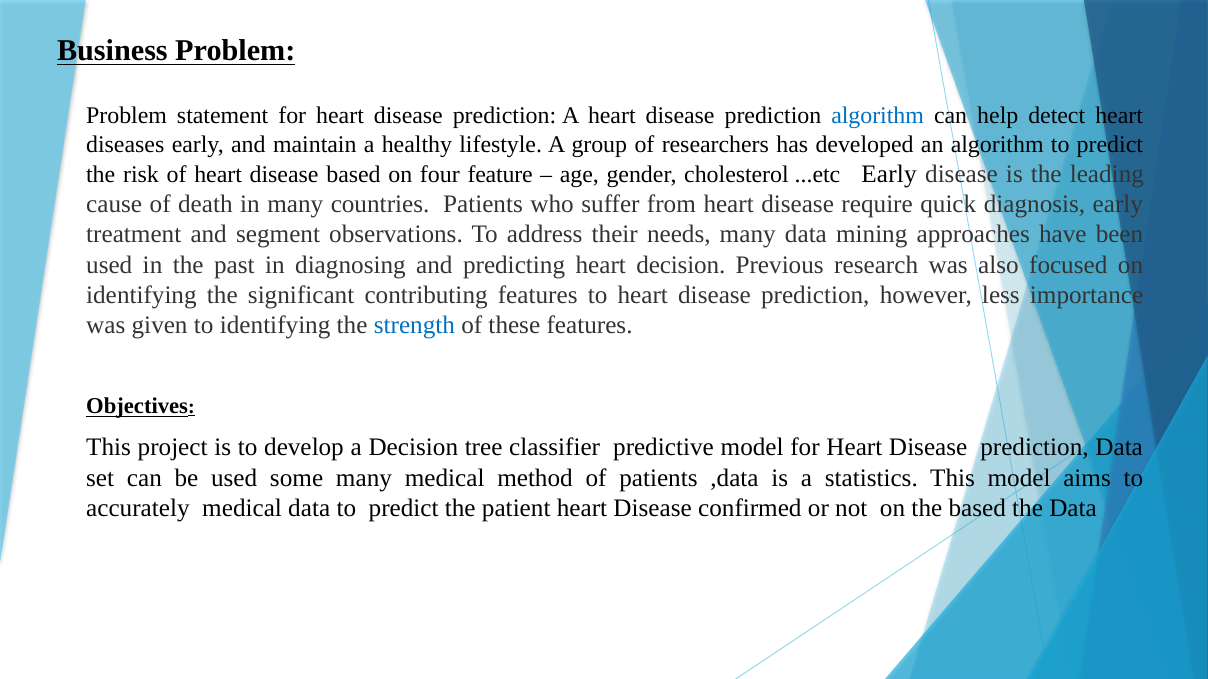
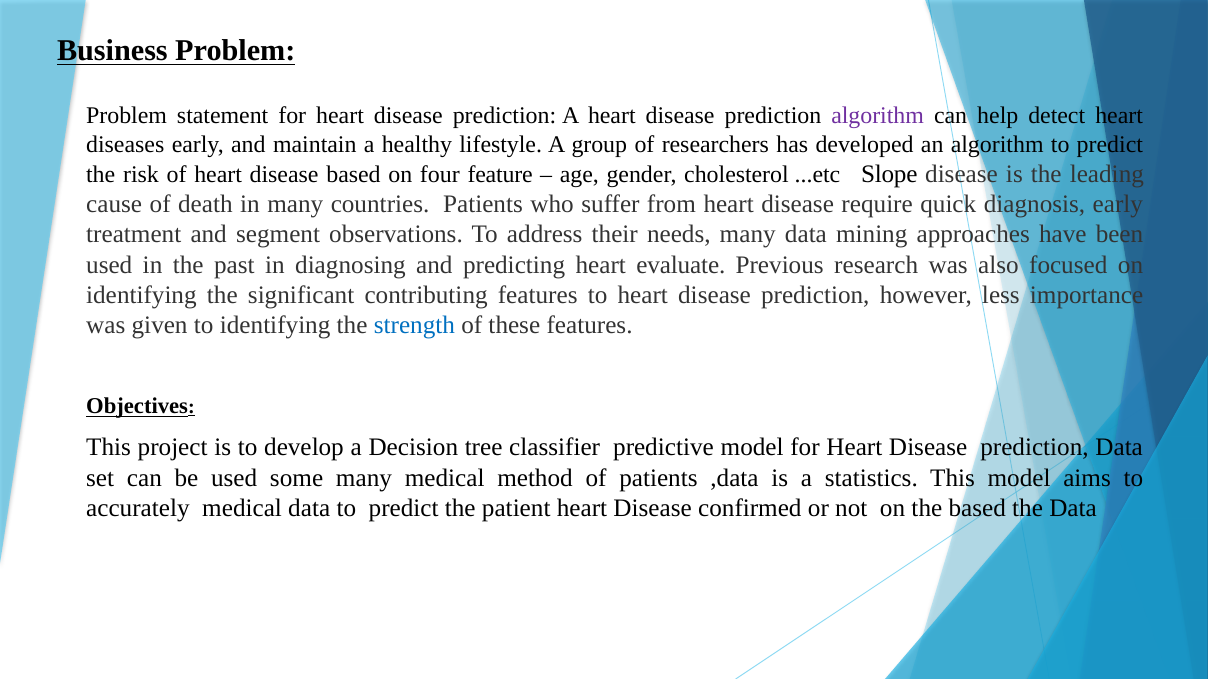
algorithm colour: blue -> purple (878, 116)
...etc Early: Early -> Slope (889, 174)
heart decision: decision -> evaluate (681, 265)
